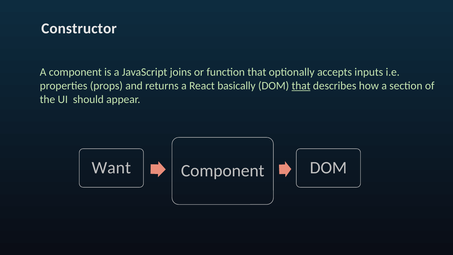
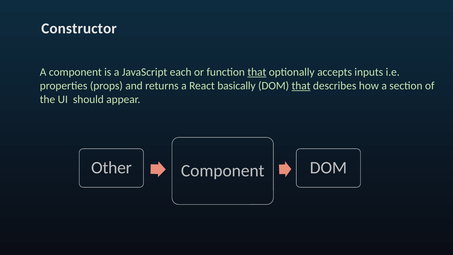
joins: joins -> each (181, 72)
that underline: none -> present (257, 72)
Want: Want -> Other (111, 168)
